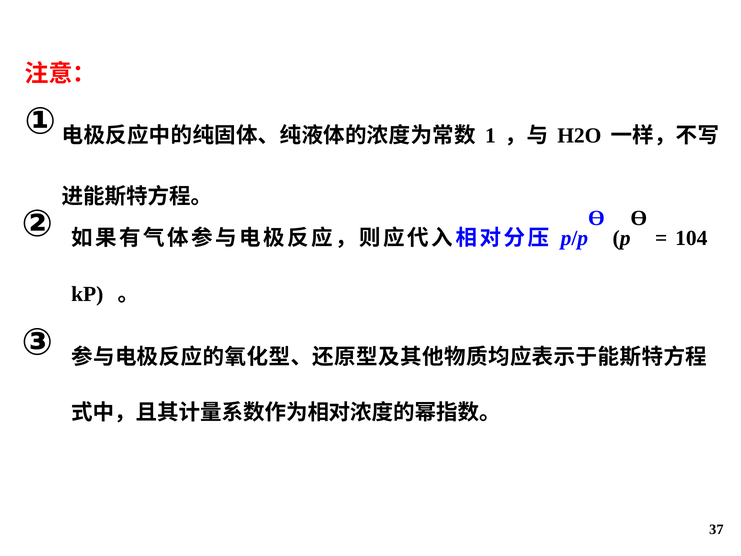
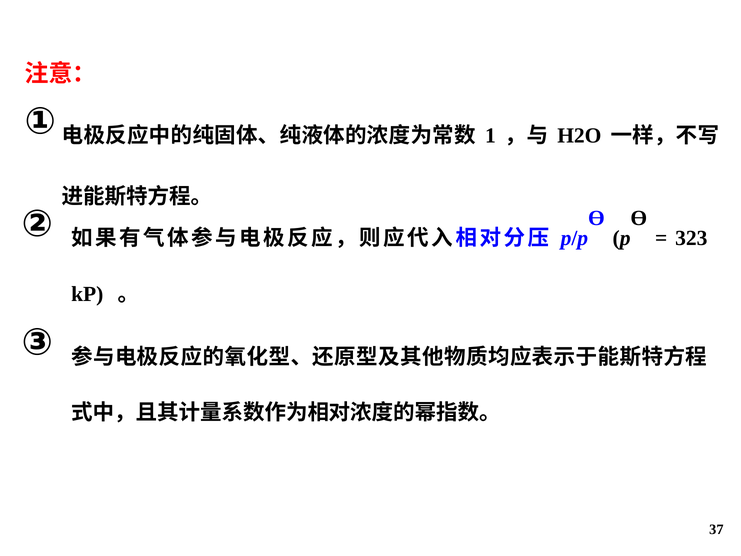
104: 104 -> 323 (691, 238)
